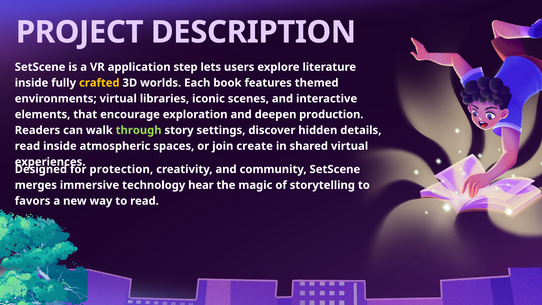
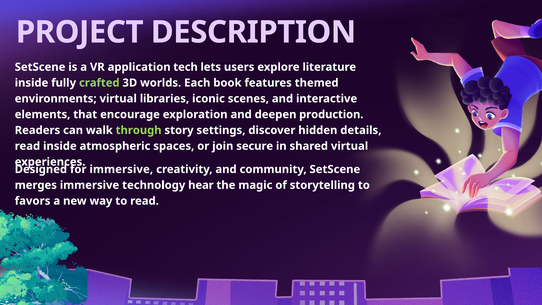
step: step -> tech (186, 67)
crafted colour: yellow -> light green (99, 83)
create: create -> secure (255, 146)
for protection: protection -> immersive (121, 169)
